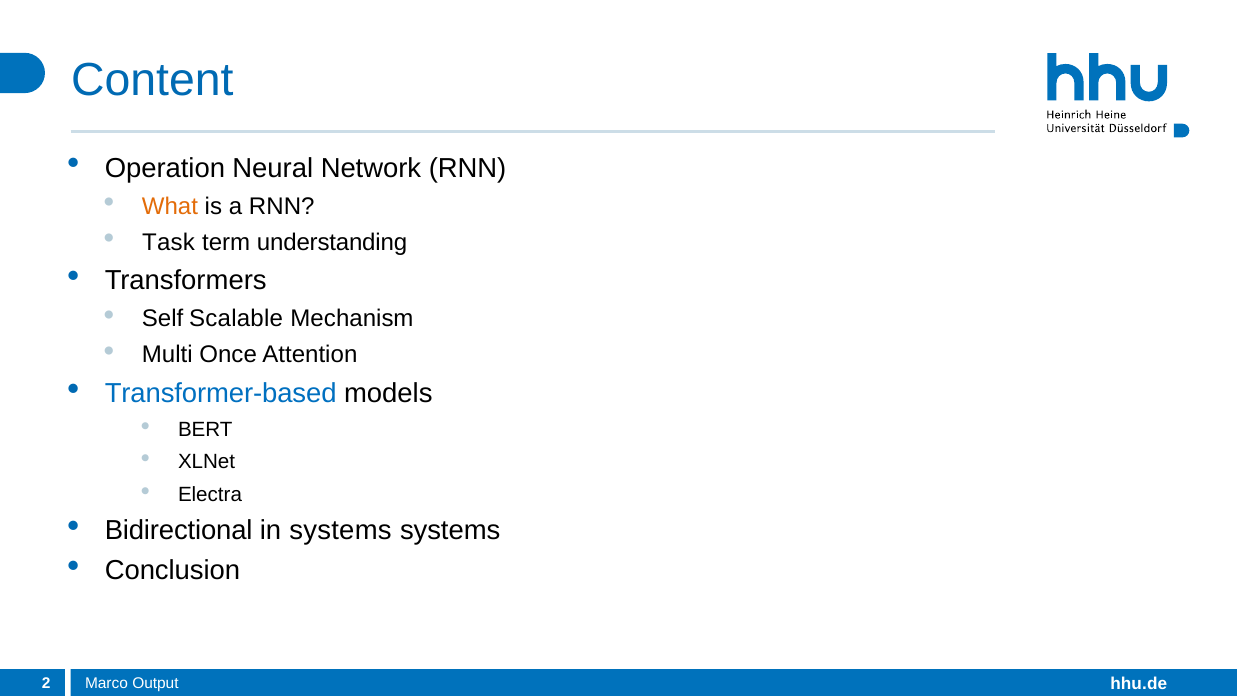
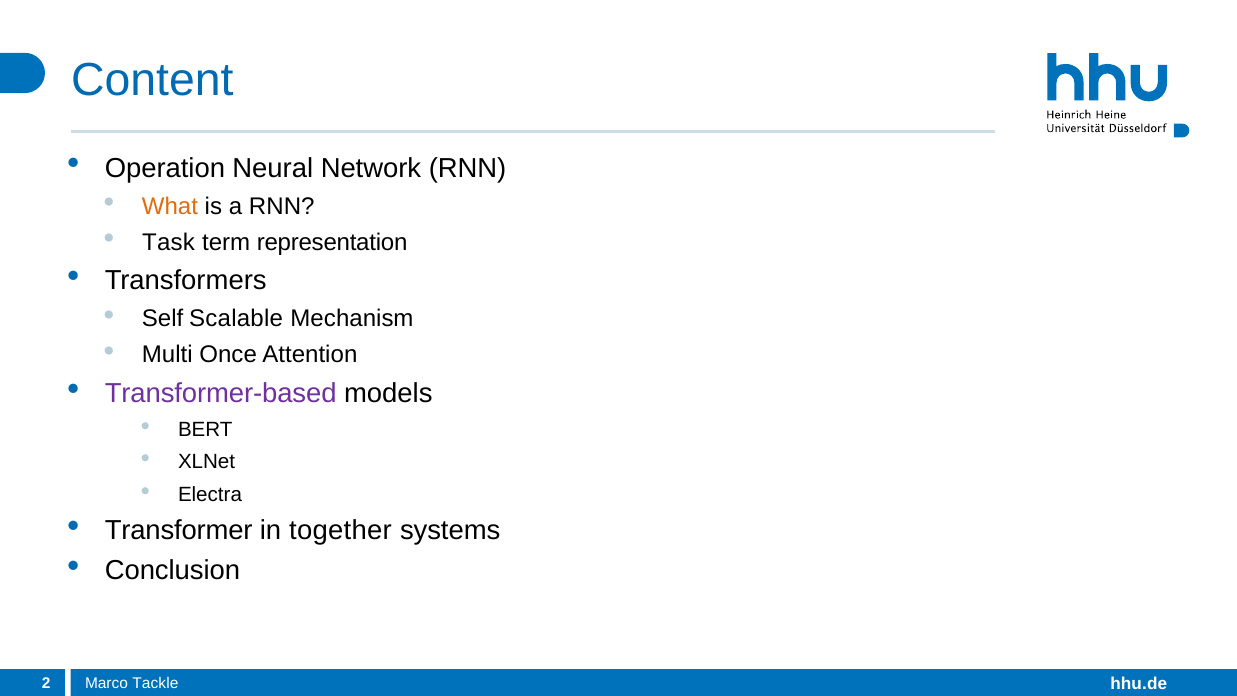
understanding: understanding -> representation (332, 243)
Transformer-based colour: blue -> purple (221, 393)
Bidirectional: Bidirectional -> Transformer (179, 531)
in systems: systems -> together (341, 531)
Output: Output -> Tackle (155, 684)
